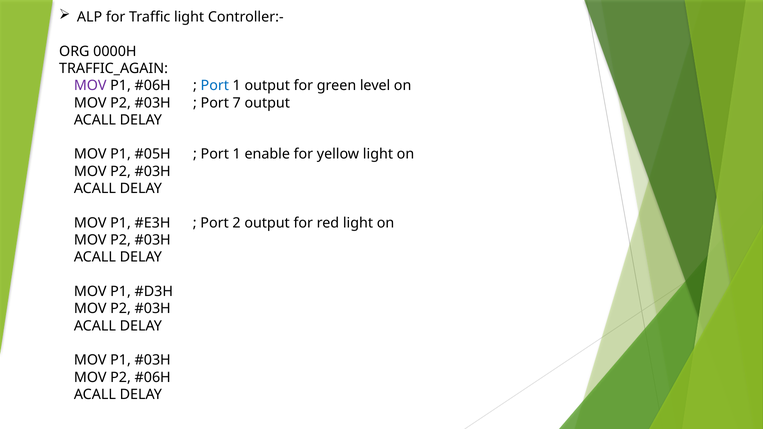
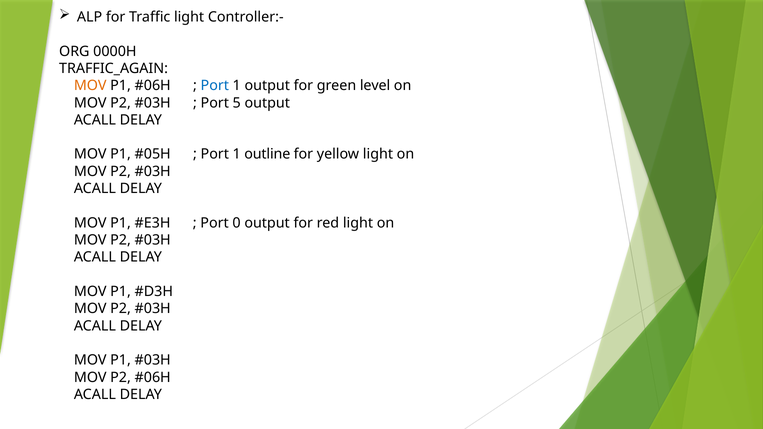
MOV colour: purple -> orange (90, 86)
7: 7 -> 5 (237, 103)
enable: enable -> outline (267, 154)
2: 2 -> 0 (237, 223)
